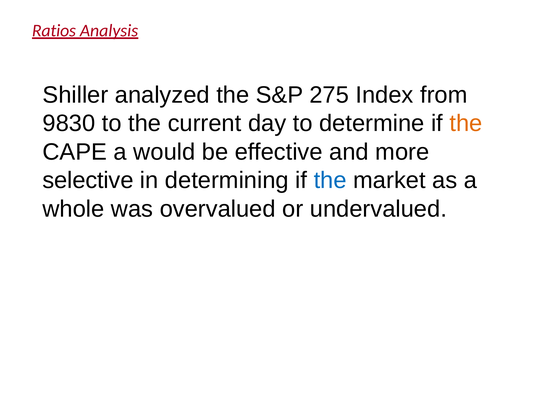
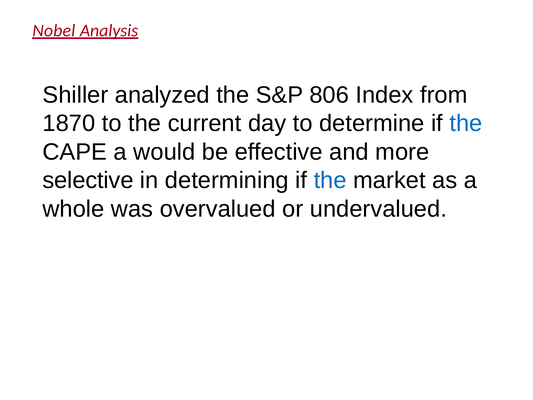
Ratios: Ratios -> Nobel (54, 30)
275: 275 -> 806 (329, 95)
9830: 9830 -> 1870 (69, 123)
the colour: orange -> blue (466, 123)
